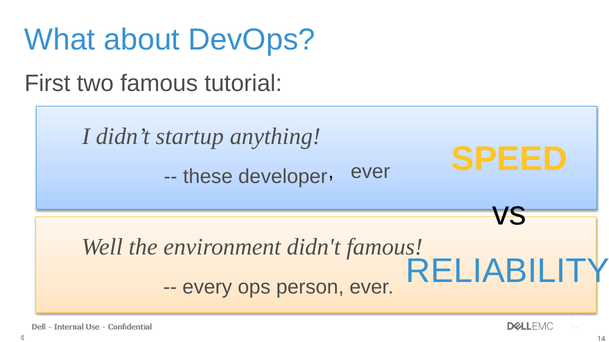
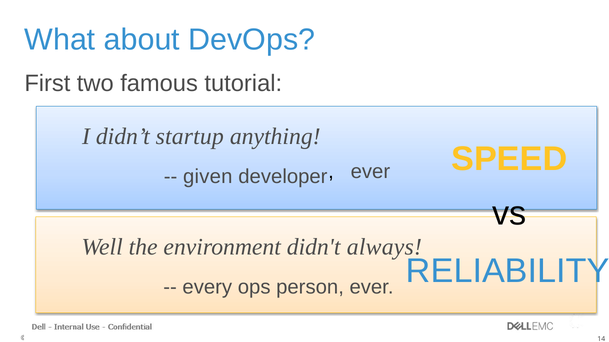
these: these -> given (208, 177)
didn't famous: famous -> always (384, 247)
